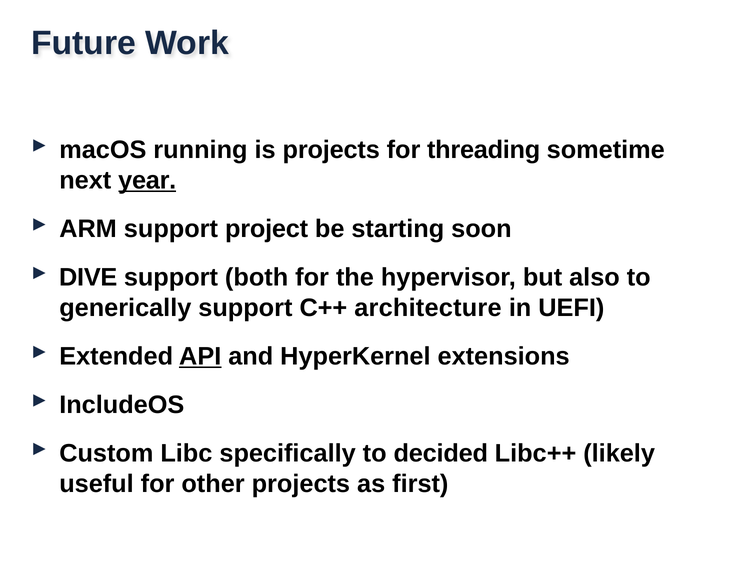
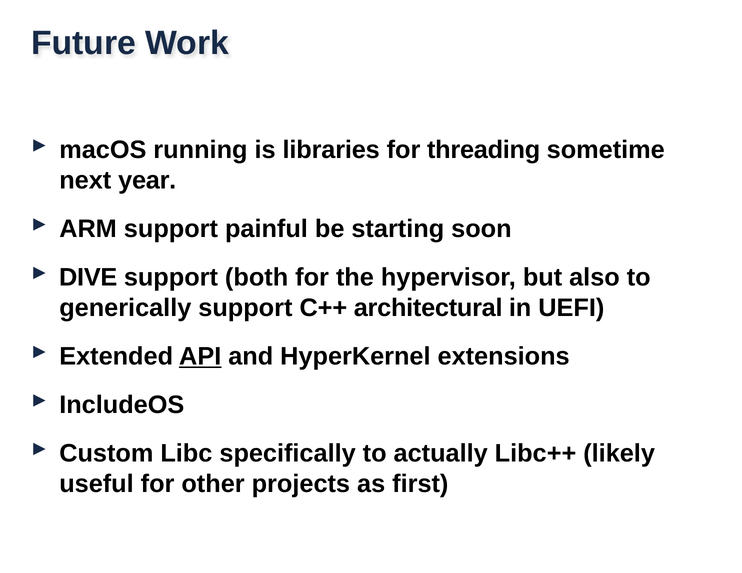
is projects: projects -> libraries (331, 150)
year underline: present -> none (147, 180)
project: project -> painful (266, 229)
architecture: architecture -> architectural (428, 308)
decided: decided -> actually (441, 454)
